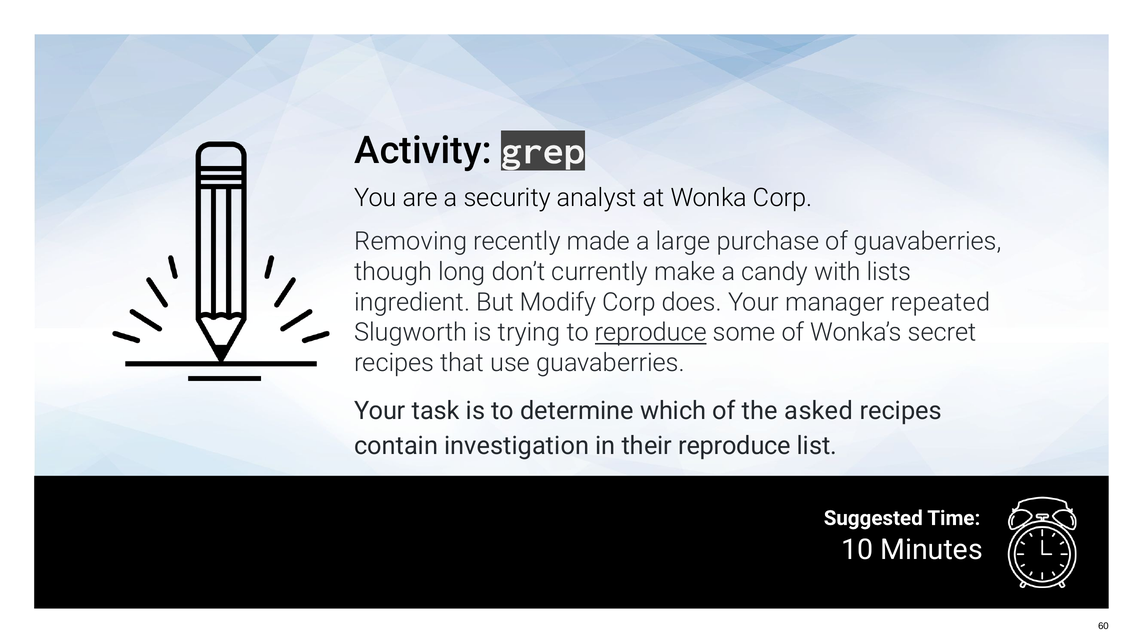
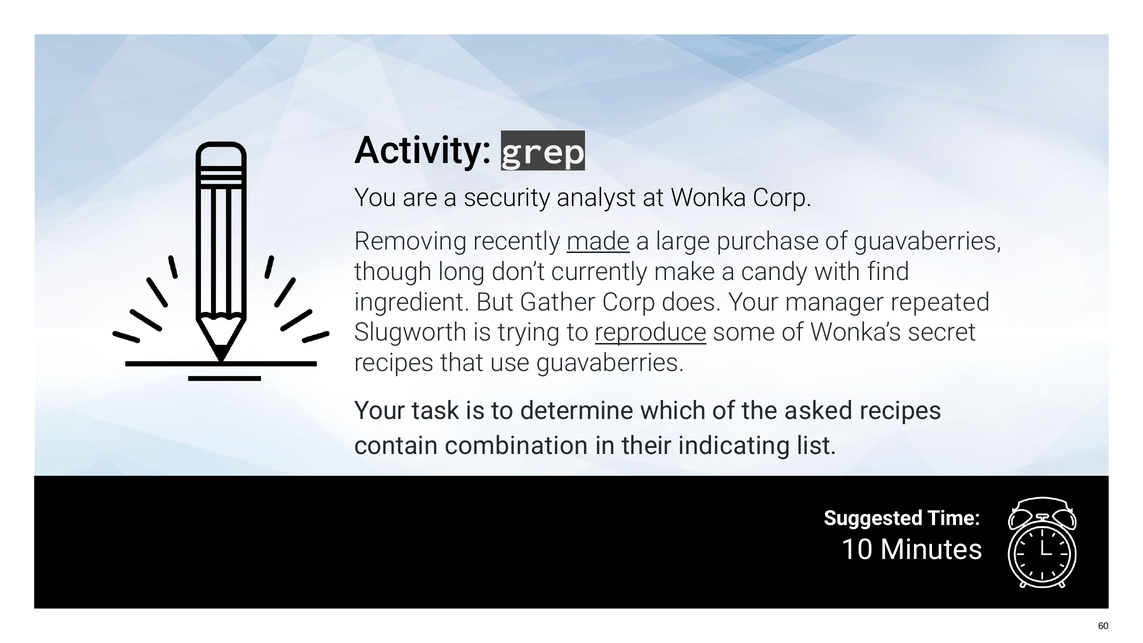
made underline: none -> present (598, 241)
lists: lists -> find (889, 272)
Modify: Modify -> Gather (558, 302)
investigation: investigation -> combination (517, 446)
their reproduce: reproduce -> indicating (734, 446)
